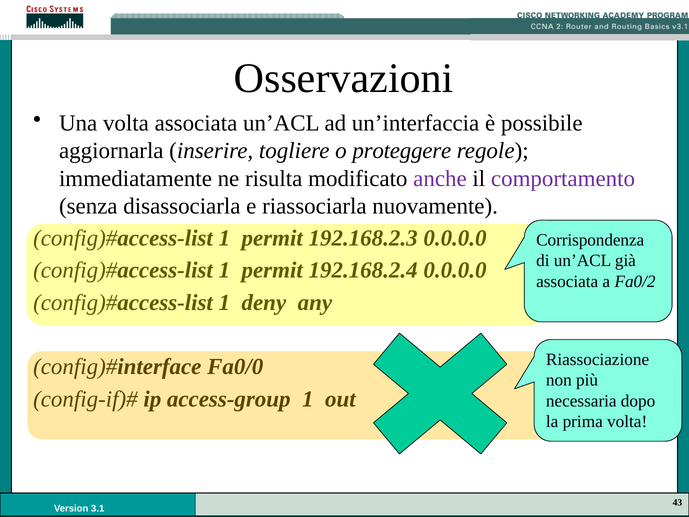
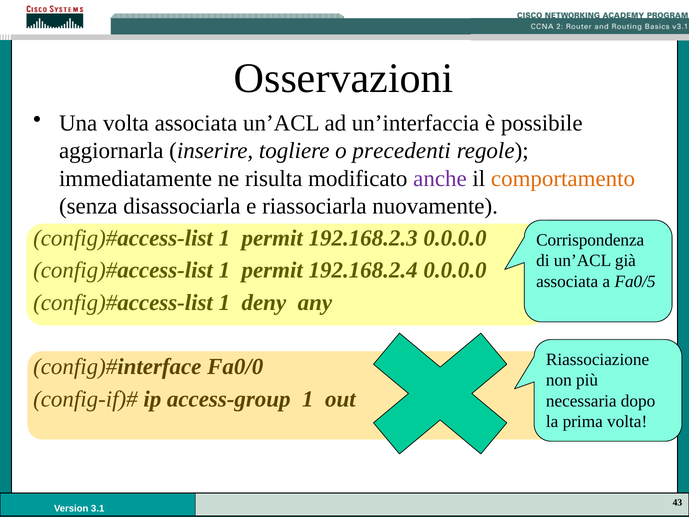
proteggere: proteggere -> precedenti (402, 151)
comportamento colour: purple -> orange (563, 178)
Fa0/2: Fa0/2 -> Fa0/5 (635, 281)
